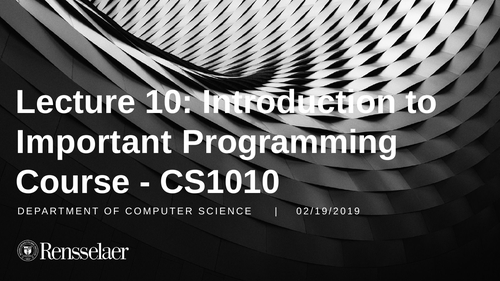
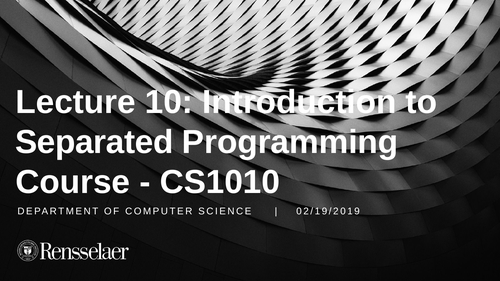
Important: Important -> Separated (94, 142)
